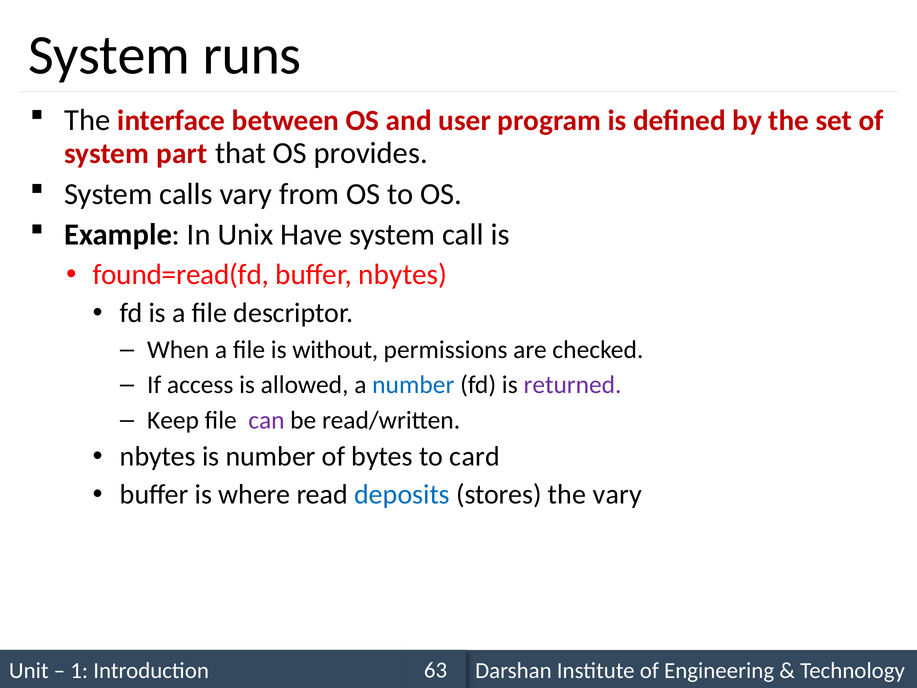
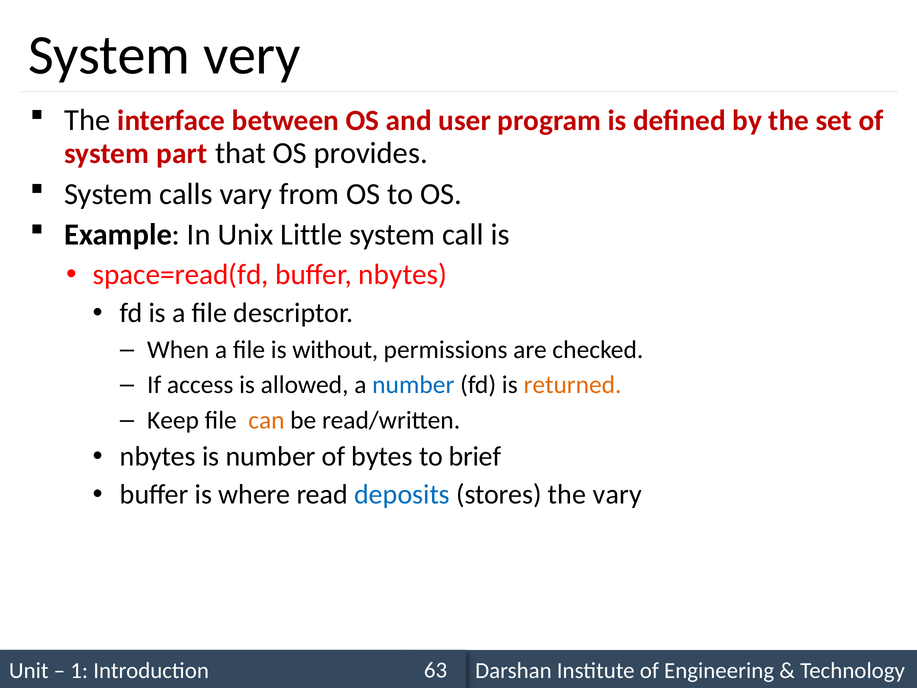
runs: runs -> very (252, 55)
Have: Have -> Little (311, 235)
found=read(fd: found=read(fd -> space=read(fd (181, 275)
returned colour: purple -> orange (573, 385)
can colour: purple -> orange (266, 420)
card: card -> brief (475, 457)
